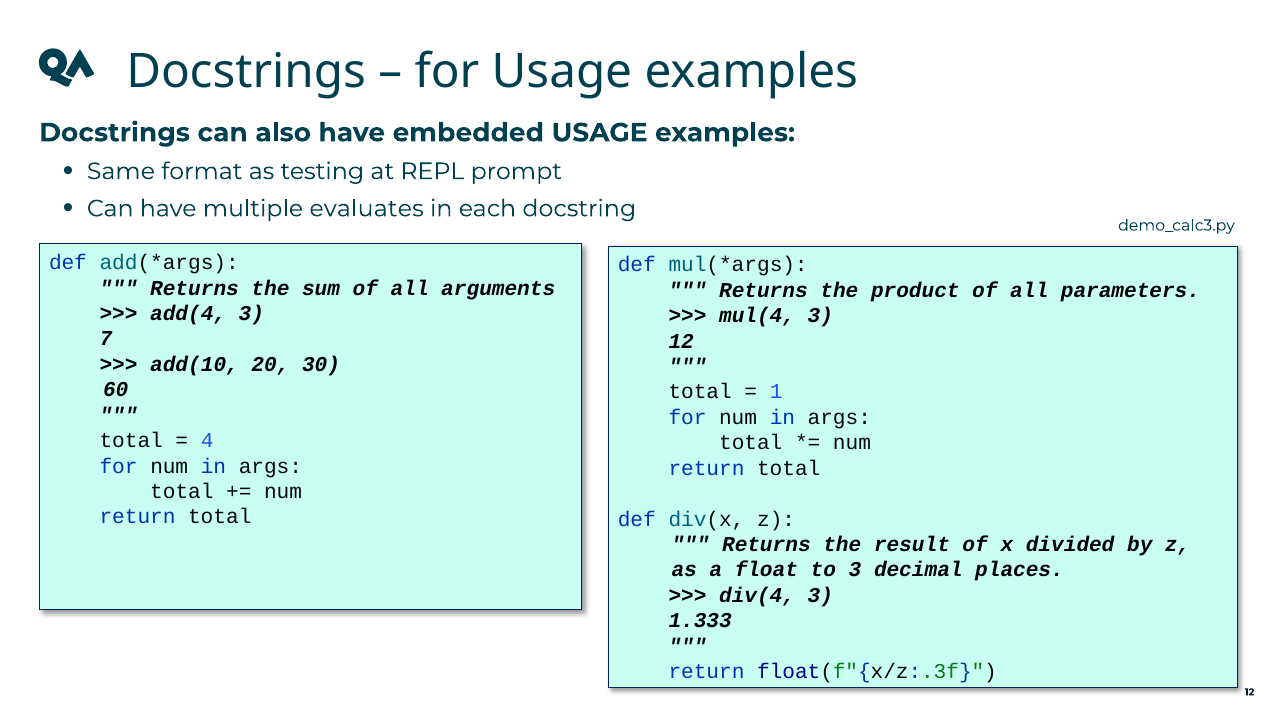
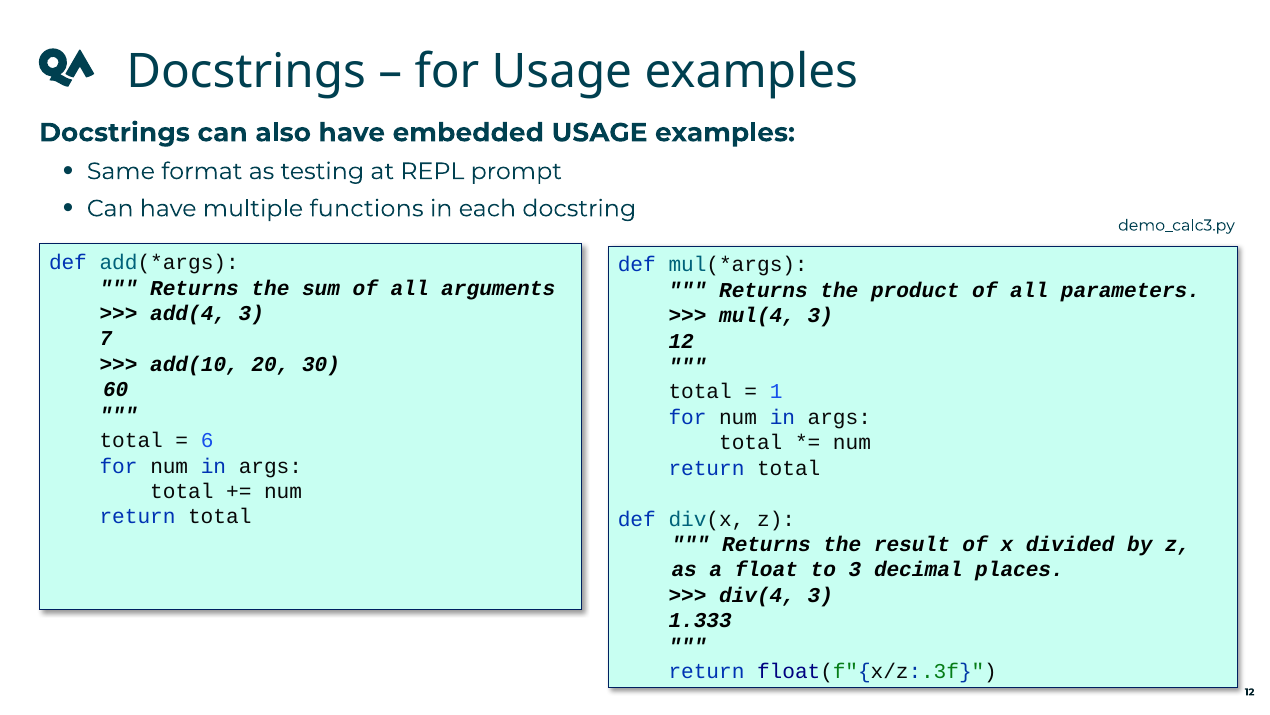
evaluates: evaluates -> functions (366, 208)
4: 4 -> 6 (207, 440)
